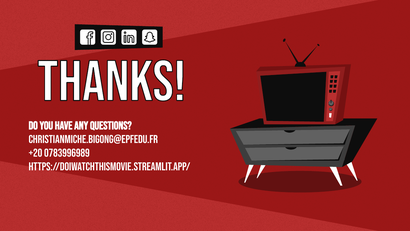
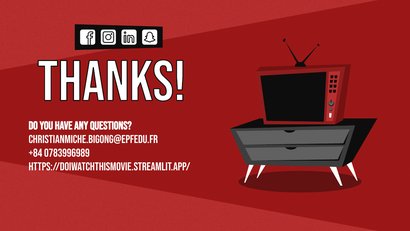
+20: +20 -> +84 (35, 153)
